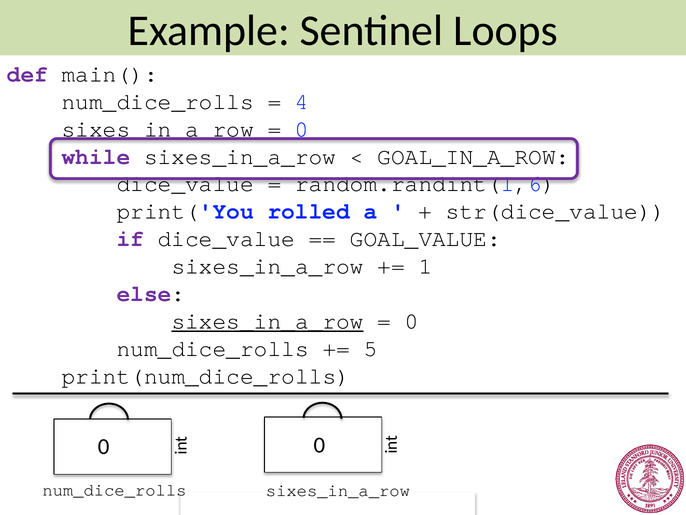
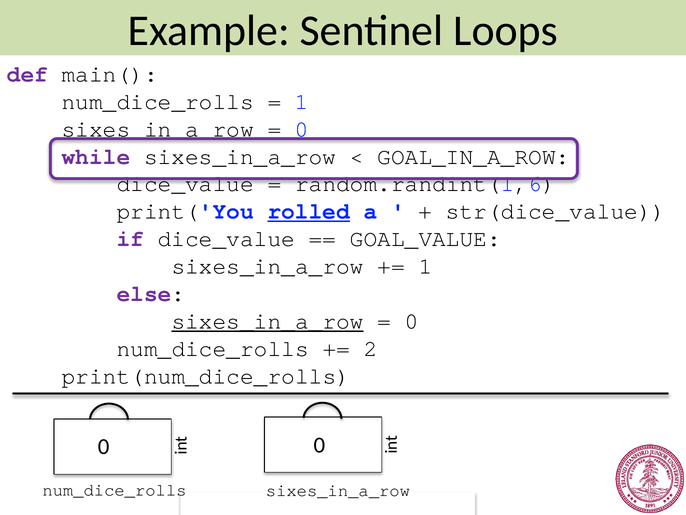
4: 4 -> 1 (302, 101)
rolled underline: none -> present (309, 211)
5: 5 -> 2 (371, 348)
